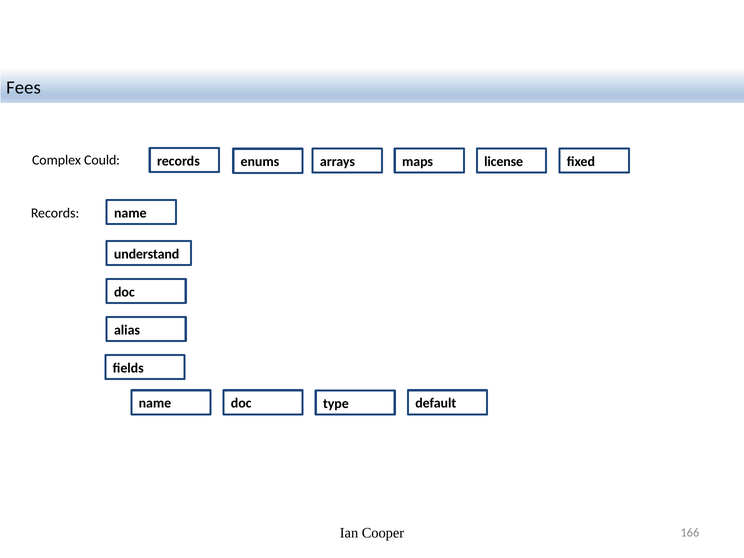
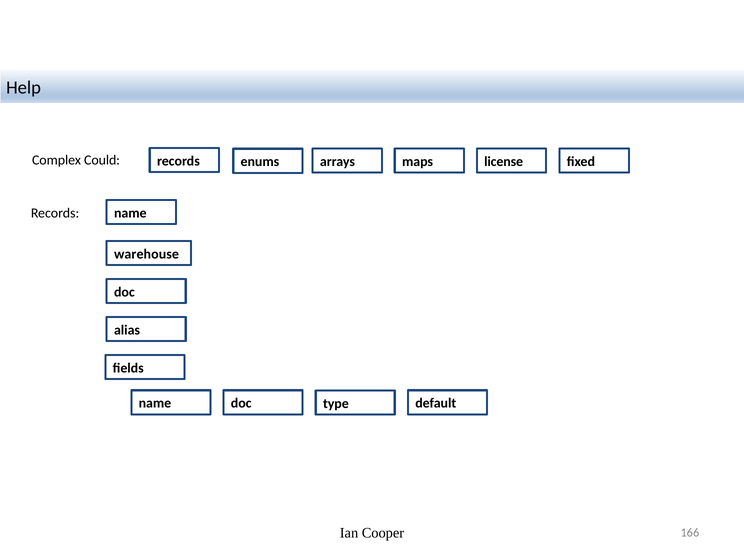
Fees: Fees -> Help (24, 88)
understand: understand -> warehouse (147, 254)
